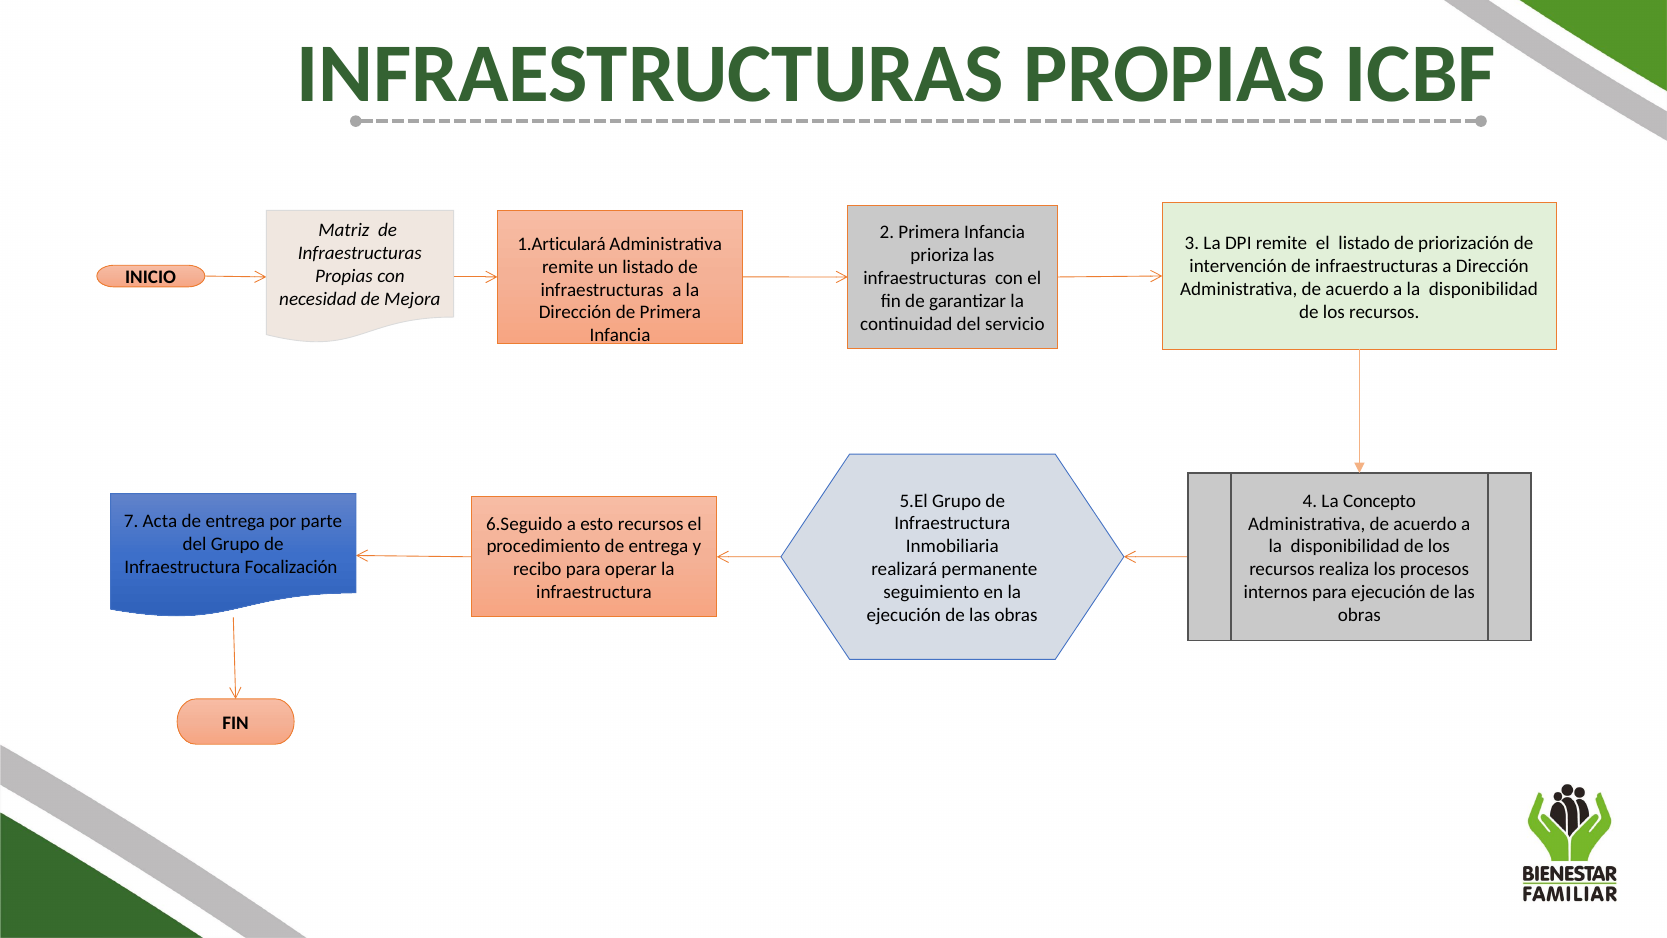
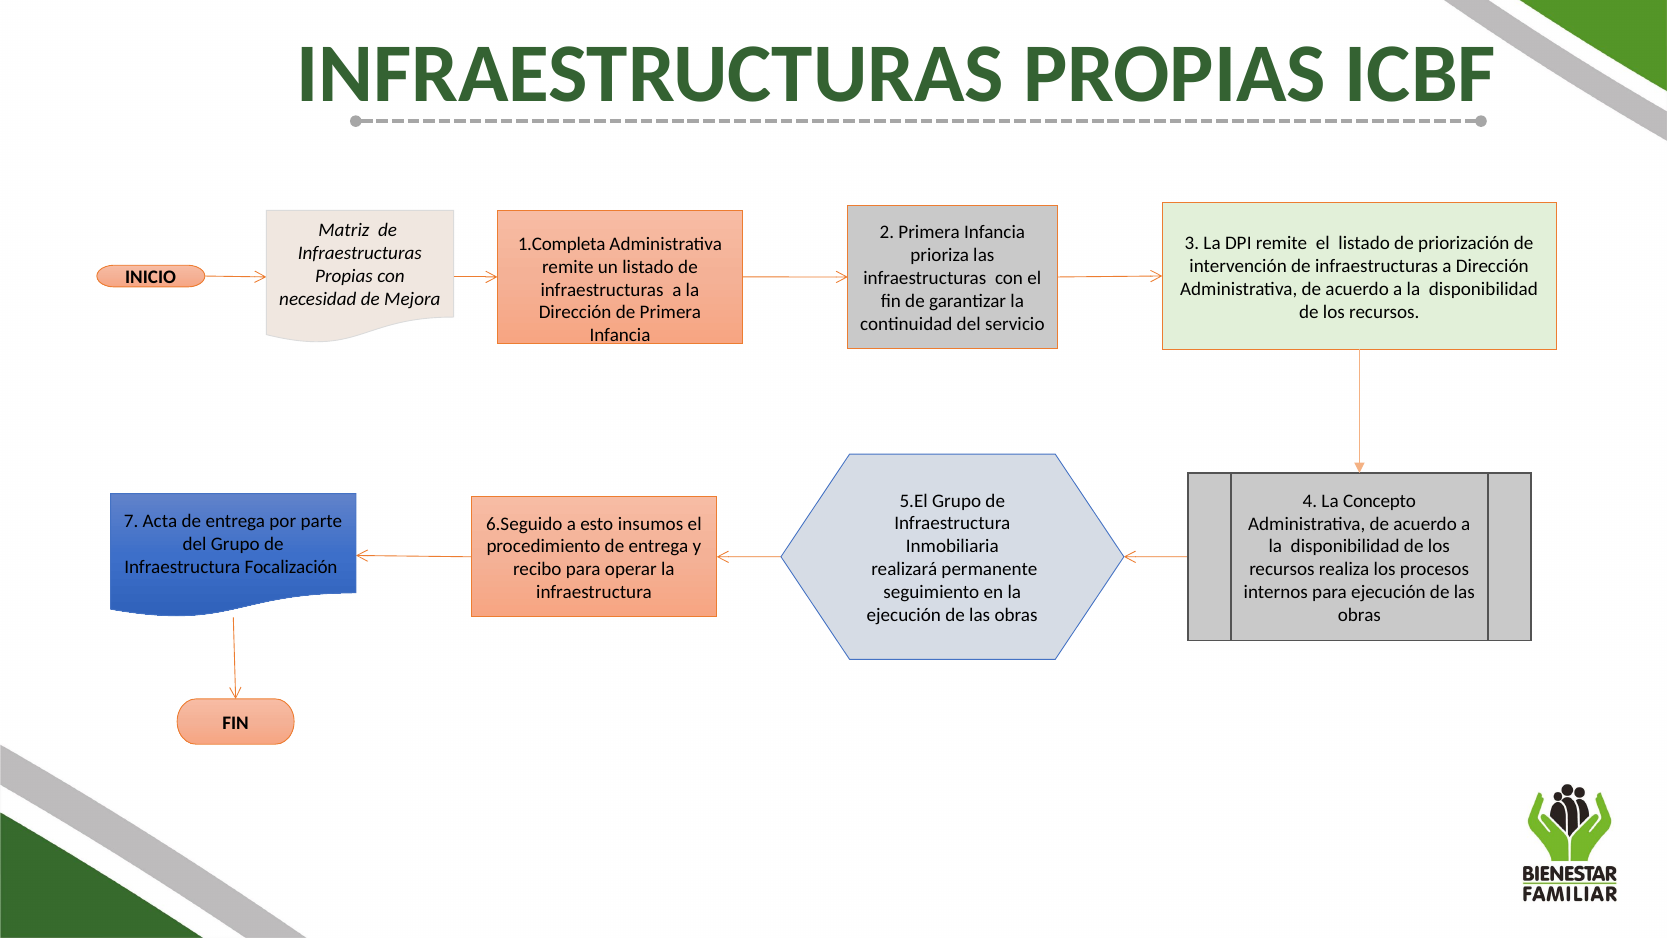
1.Articulará: 1.Articulará -> 1.Completa (562, 244)
esto recursos: recursos -> insumos (651, 524)
